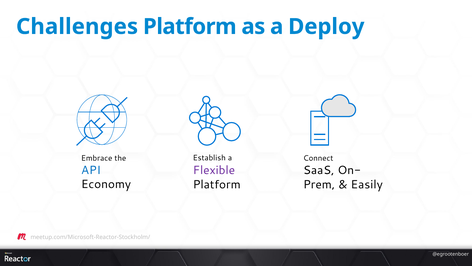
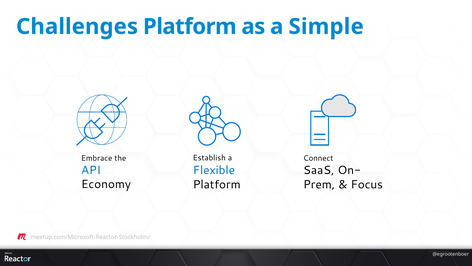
Deploy: Deploy -> Simple (326, 27)
Flexible colour: purple -> blue (214, 170)
Easily: Easily -> Focus (367, 184)
